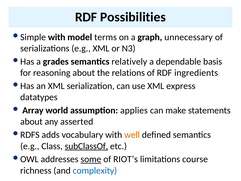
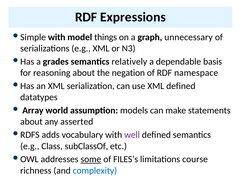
Possibilities: Possibilities -> Expressions (133, 17)
terms: terms -> things (106, 37)
relations: relations -> negation (128, 73)
ingredients: ingredients -> namespace (196, 73)
XML express: express -> defined (181, 86)
applies: applies -> models (134, 110)
well colour: orange -> purple (132, 135)
subClassOf underline: present -> none (86, 146)
RIOT’s: RIOT’s -> FILES’s (126, 159)
